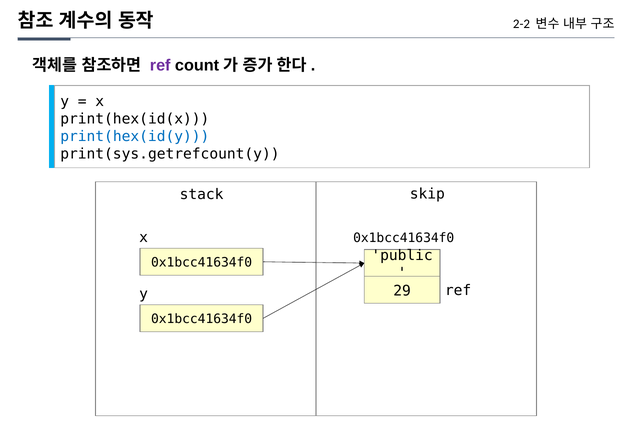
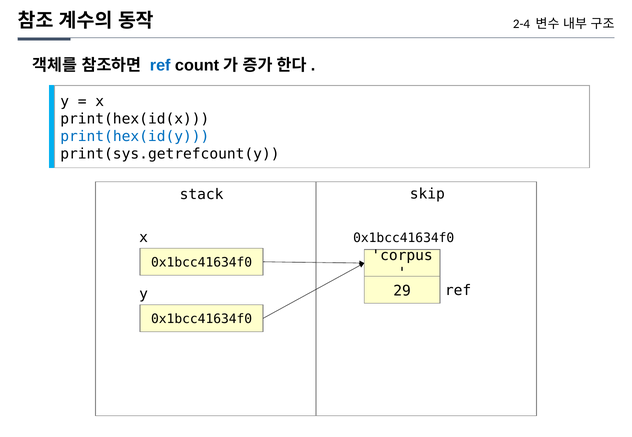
2-2: 2-2 -> 2-4 (521, 24)
ref colour: purple -> blue (160, 66)
public: public -> corpus (402, 256)
